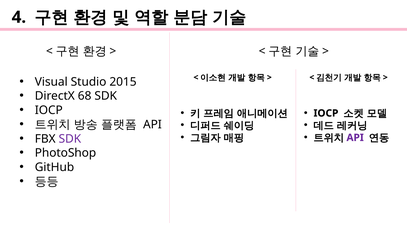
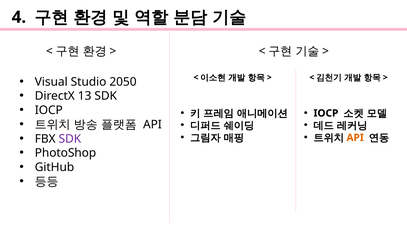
2015: 2015 -> 2050 (123, 82)
68: 68 -> 13 (85, 96)
API colour: purple -> orange (355, 138)
